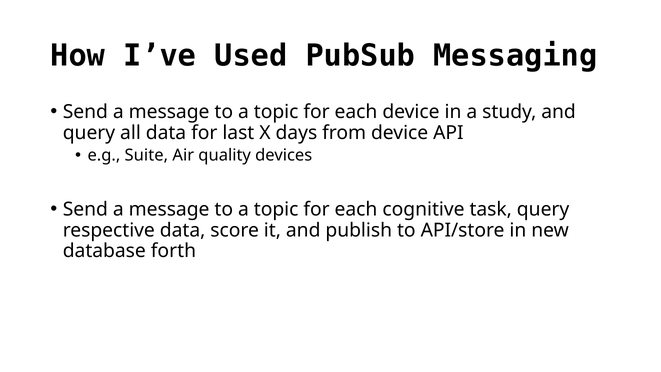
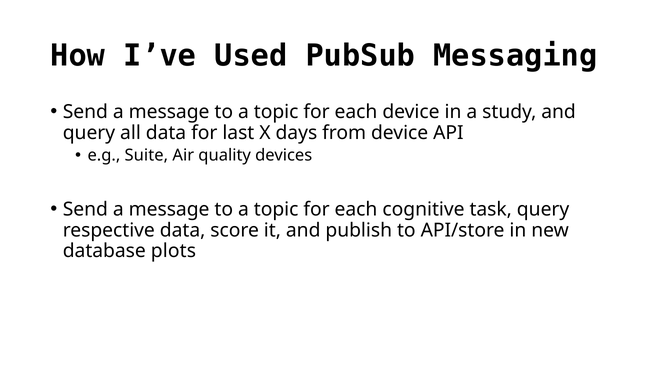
forth: forth -> plots (173, 251)
